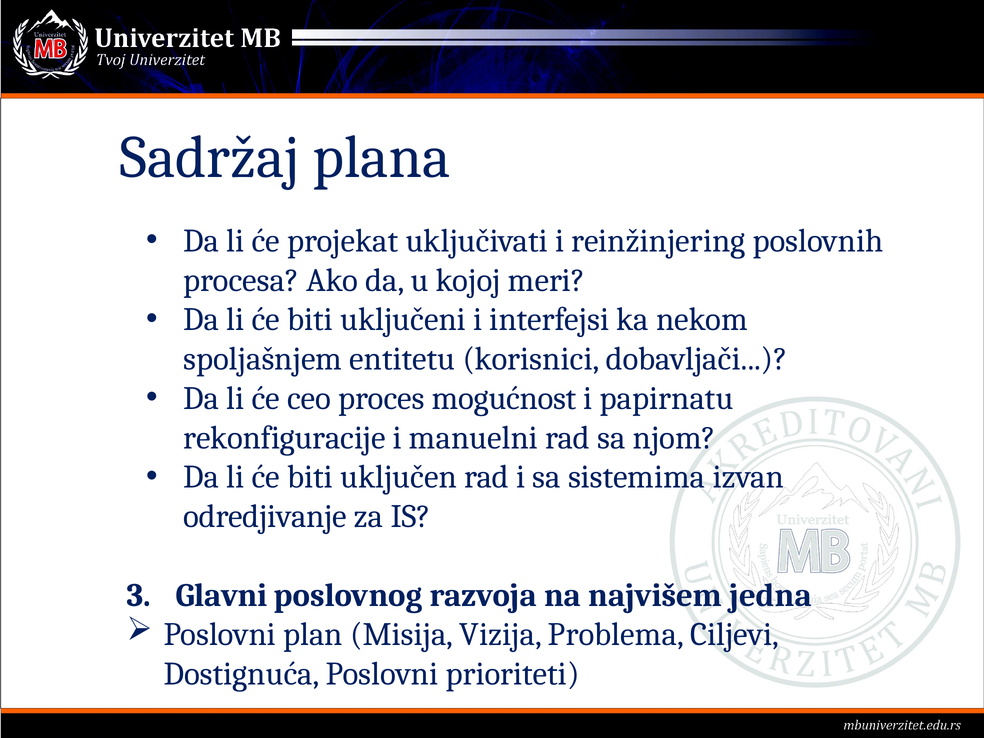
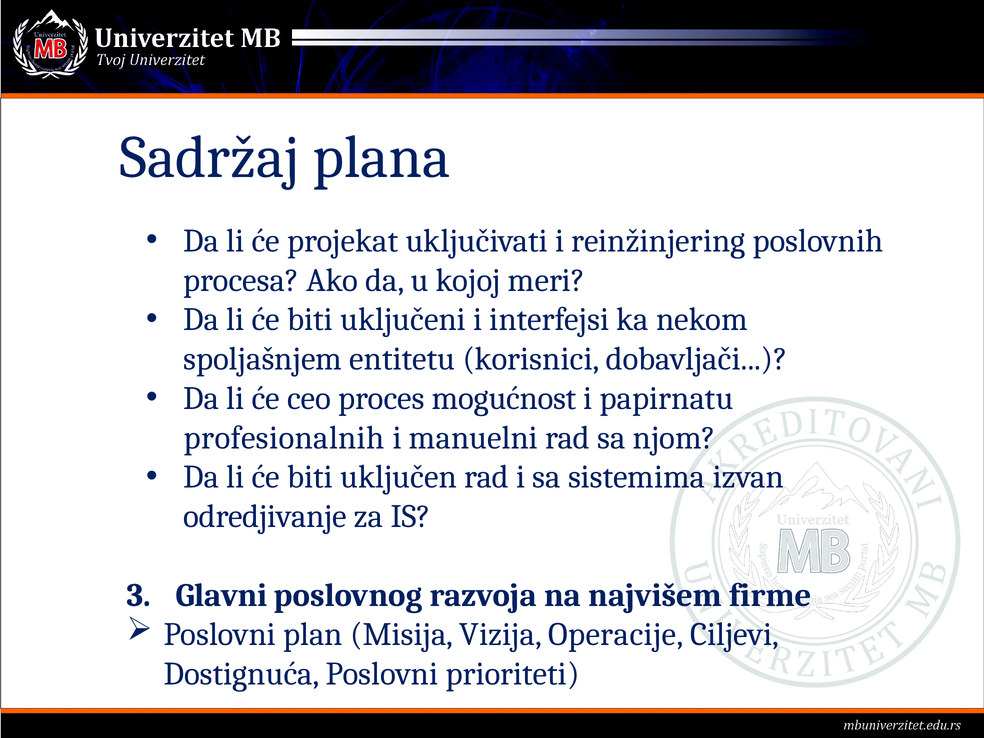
rekonfiguracije: rekonfiguracije -> profesionalnih (284, 438)
jedna: jedna -> firme (771, 595)
Problema: Problema -> Operacije (616, 635)
